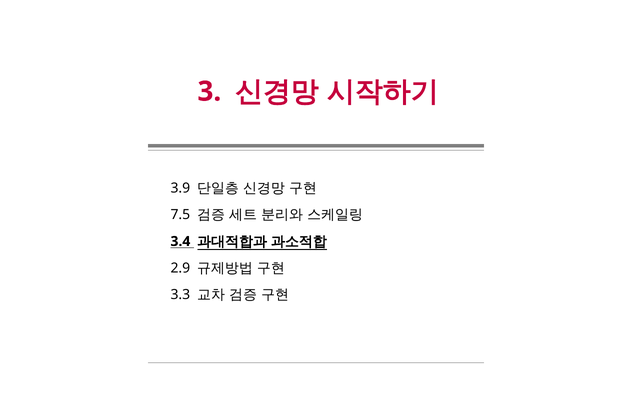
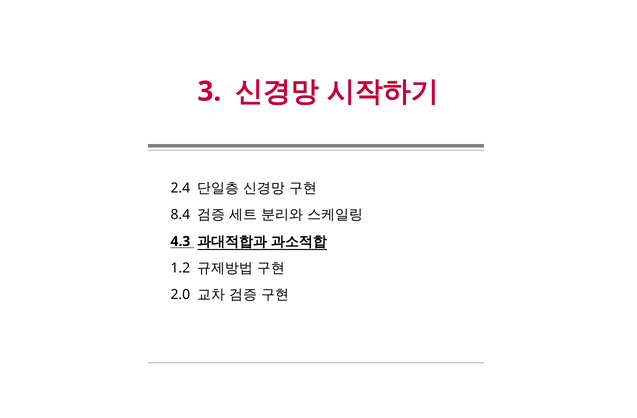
3.9: 3.9 -> 2.4 (180, 188)
7.5: 7.5 -> 8.4 (180, 215)
3.4: 3.4 -> 4.3 (180, 242)
2.9: 2.9 -> 1.2 (180, 268)
3.3: 3.3 -> 2.0 (180, 295)
